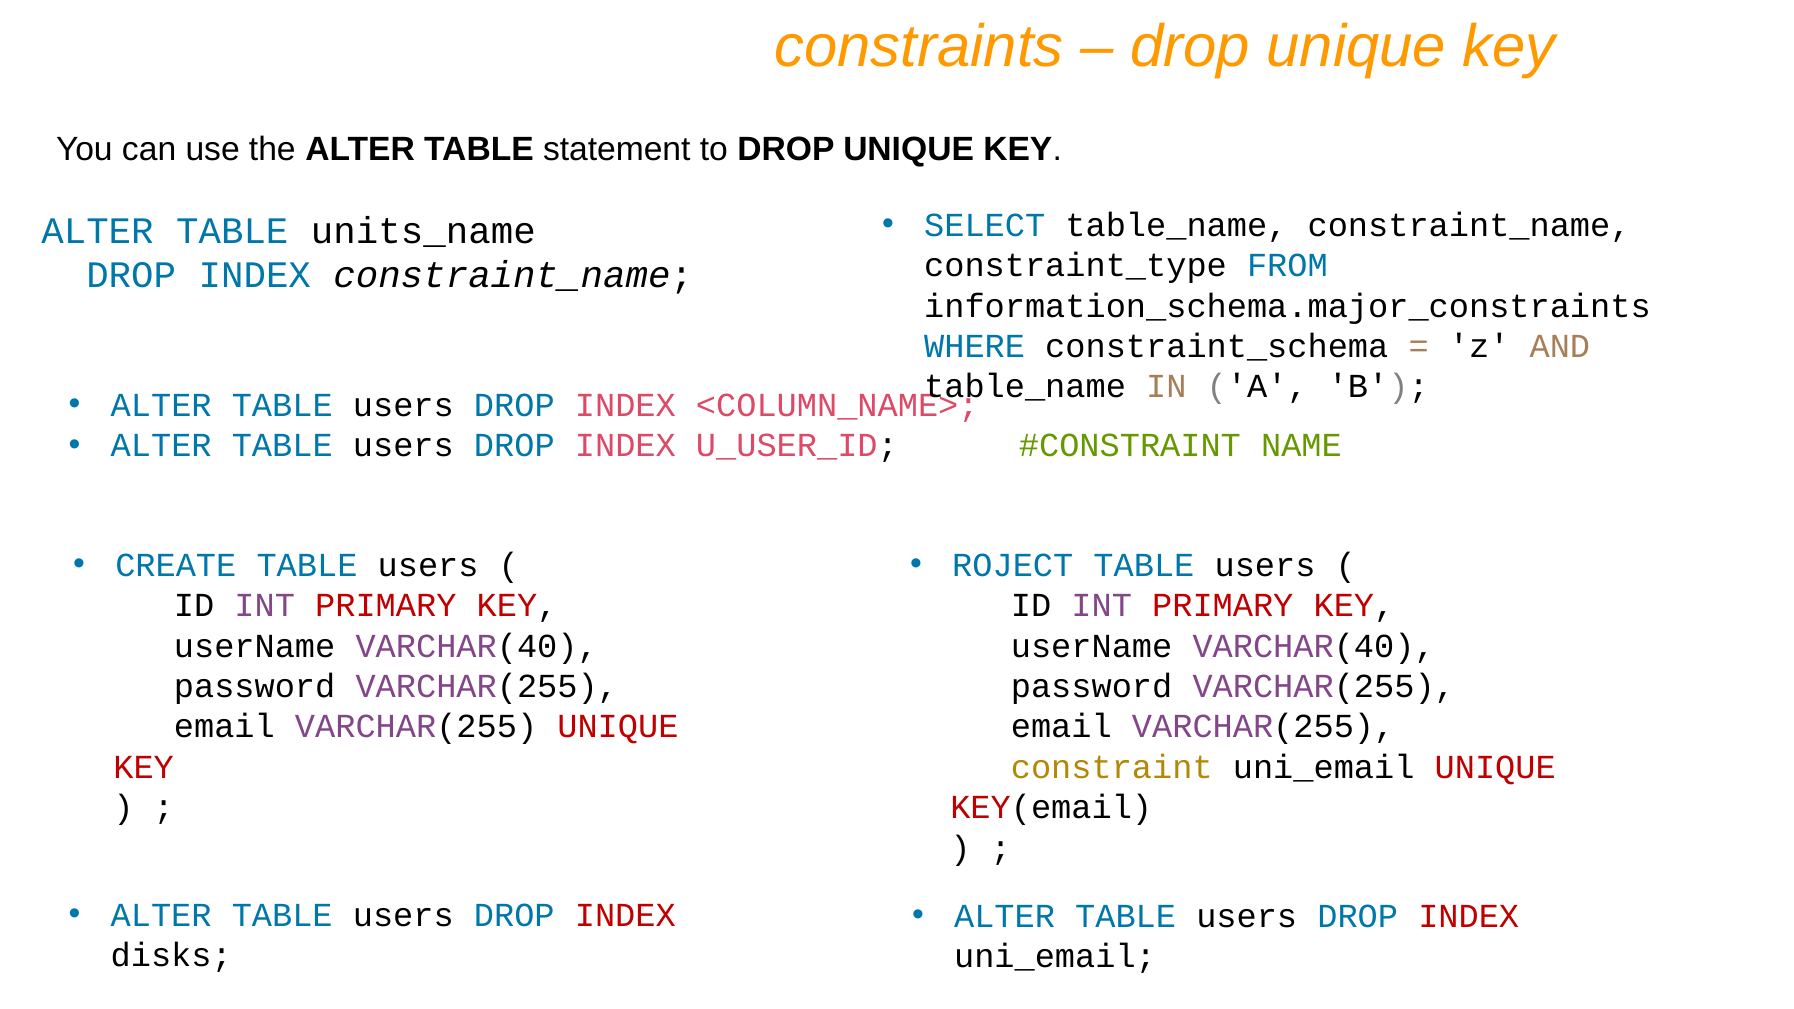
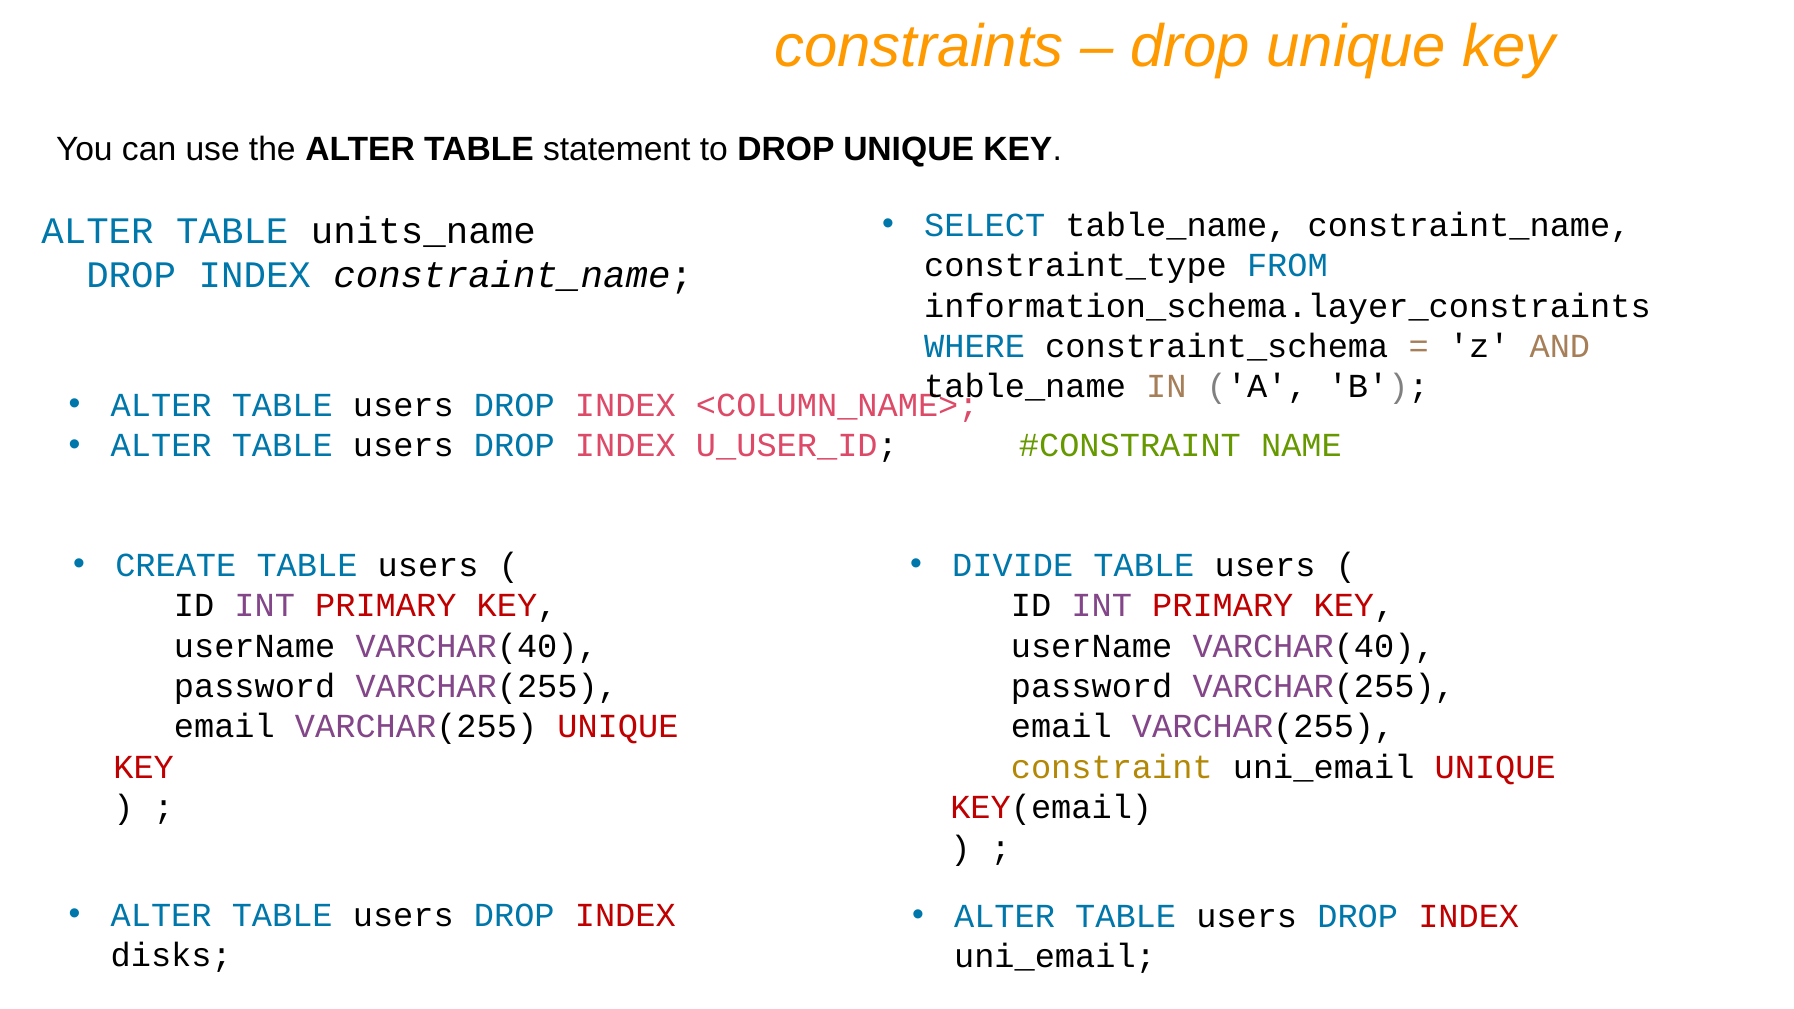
information_schema.major_constraints: information_schema.major_constraints -> information_schema.layer_constraints (1287, 306)
ROJECT: ROJECT -> DIVIDE (1013, 565)
